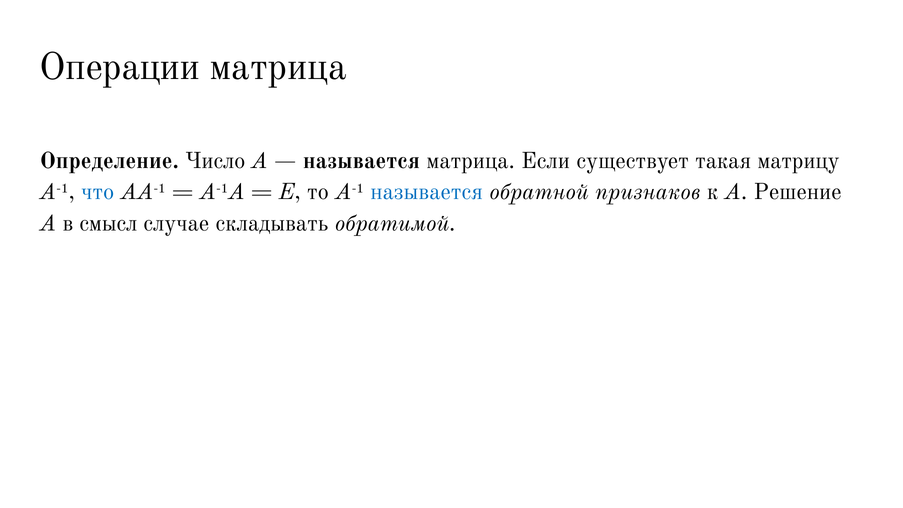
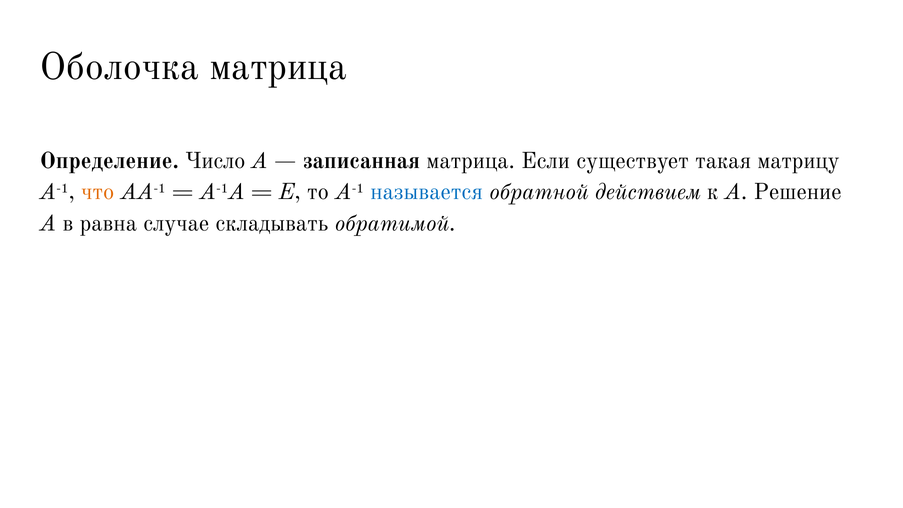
Операции: Операции -> Оболочка (119, 67)
называется: называется -> записанная (362, 161)
что colour: blue -> orange (98, 192)
признаков: признаков -> действием (648, 192)
смысл: смысл -> равна (108, 223)
